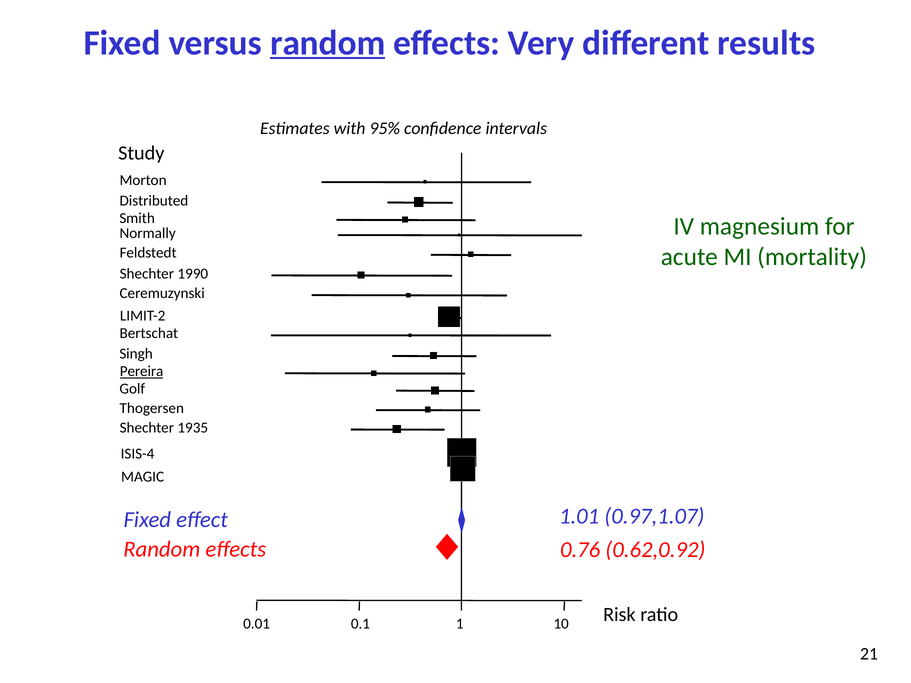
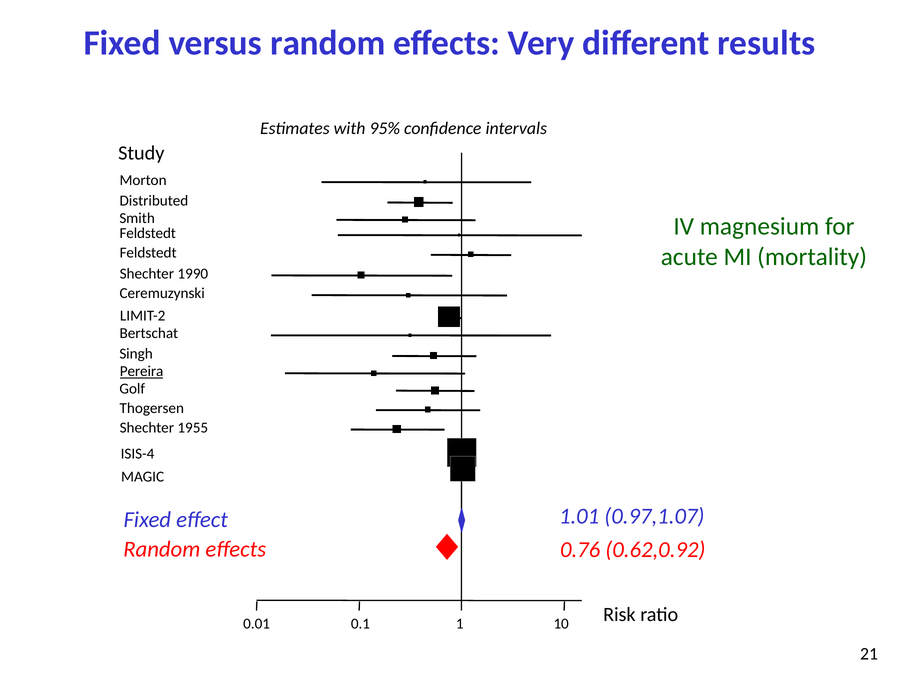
random underline: present -> none (328, 43)
Normally: Normally -> Feldstedt (148, 233)
1935: 1935 -> 1955 (193, 428)
